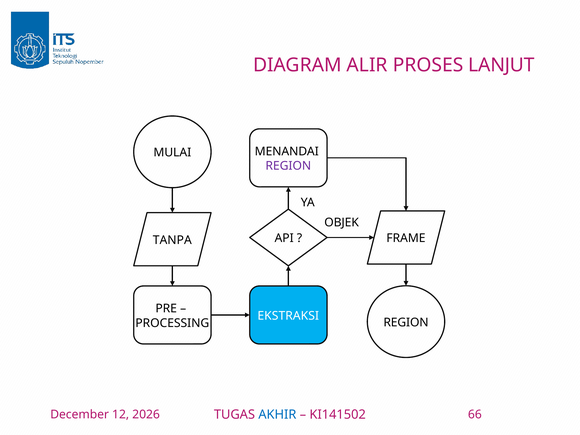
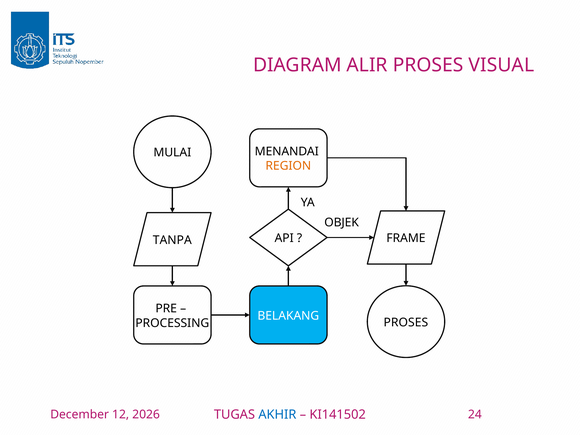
LANJUT: LANJUT -> VISUAL (501, 65)
REGION colour: purple -> orange (288, 166)
EKSTRAKSI: EKSTRAKSI -> BELAKANG (288, 316)
REGION: REGION -> PROSES (406, 322)
66: 66 -> 24 (475, 415)
